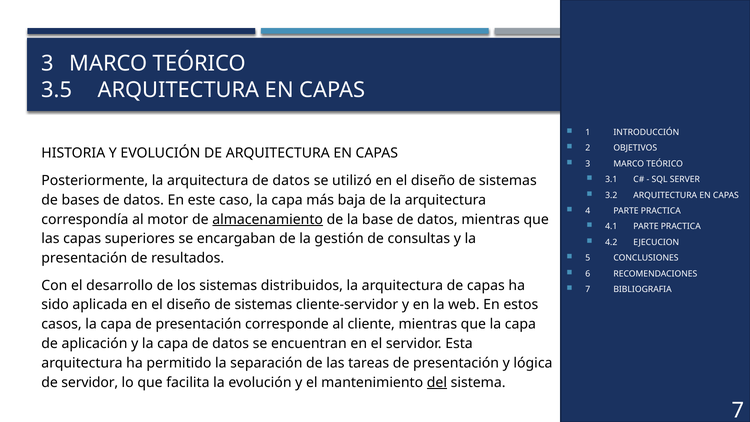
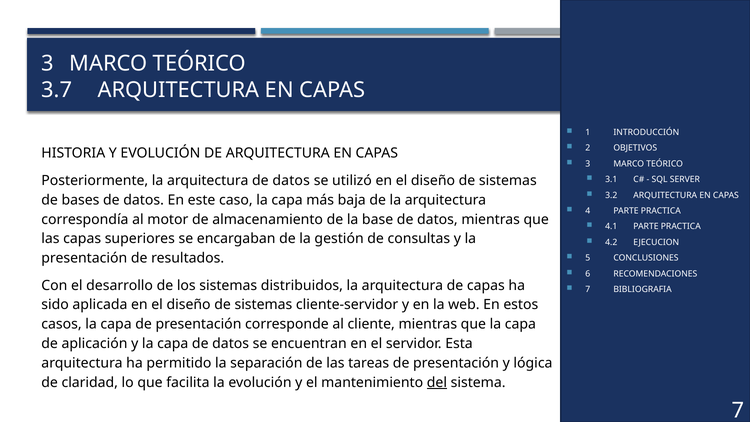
3.5: 3.5 -> 3.7 (57, 90)
almacenamiento underline: present -> none (268, 219)
de servidor: servidor -> claridad (90, 382)
